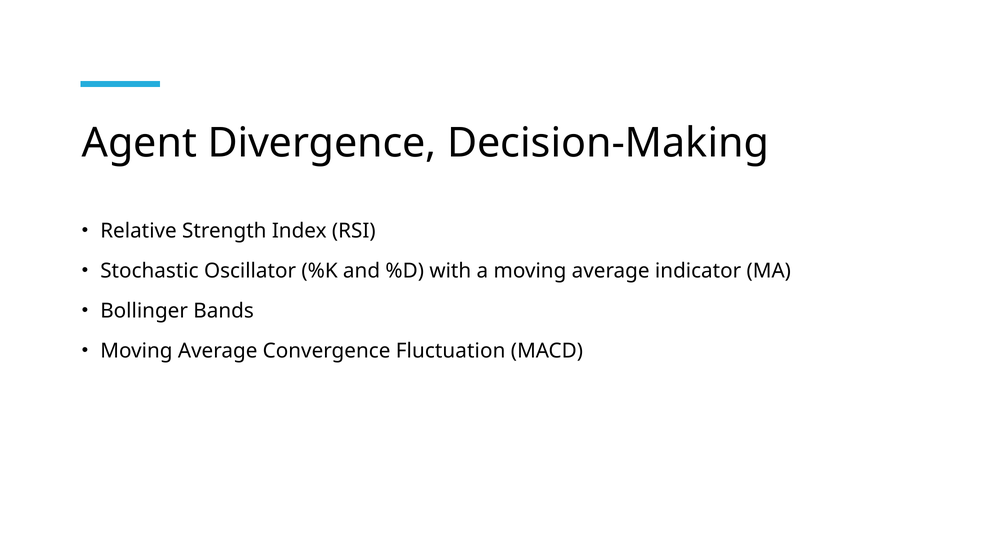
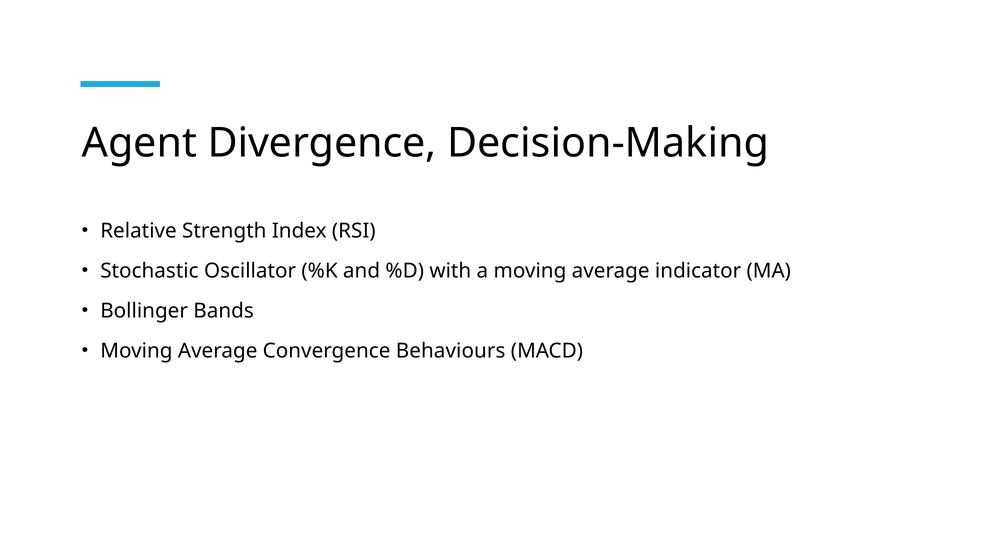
Fluctuation: Fluctuation -> Behaviours (451, 351)
